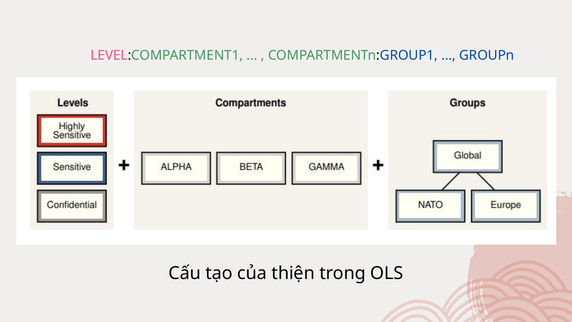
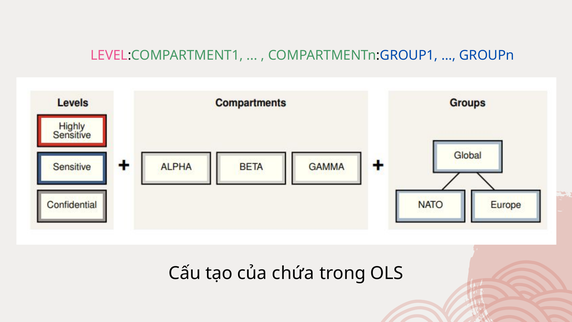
thiện: thiện -> chứa (293, 273)
